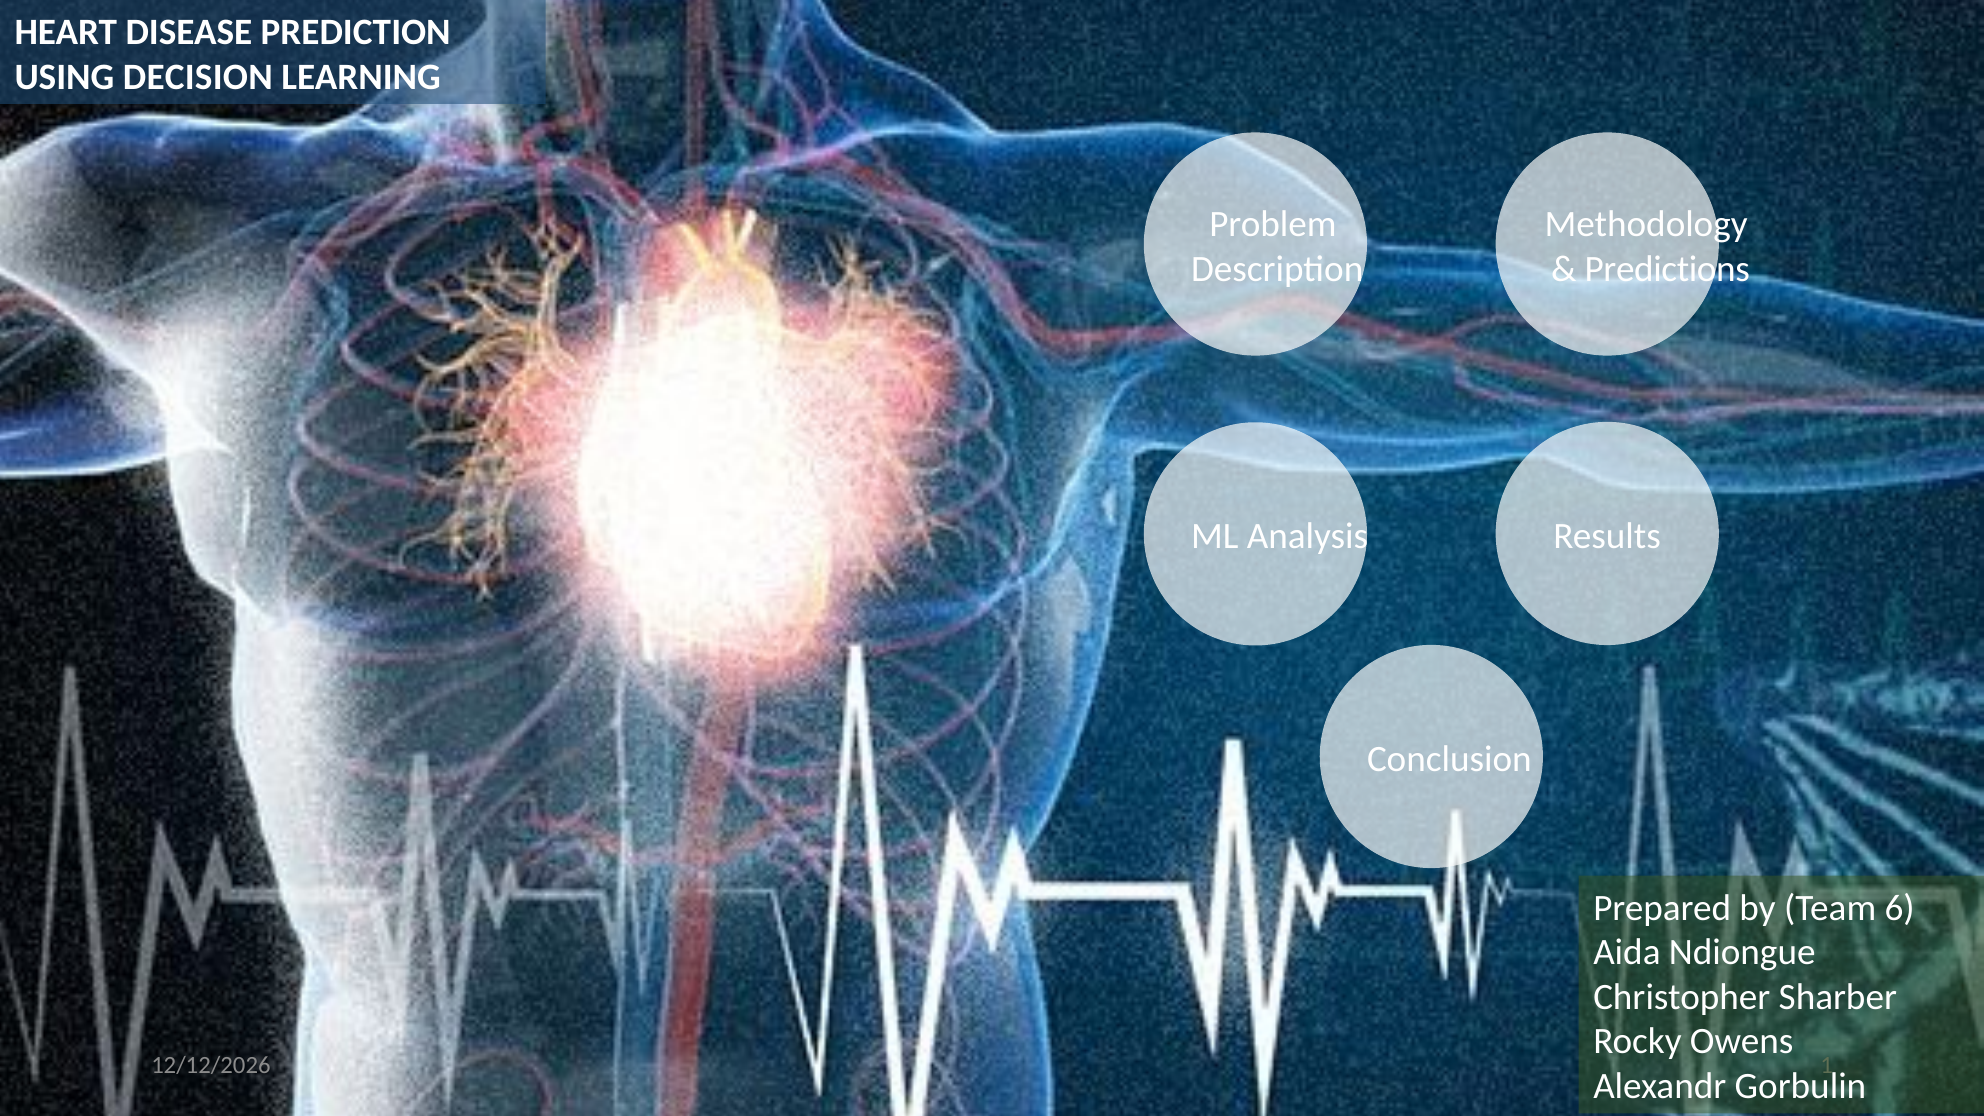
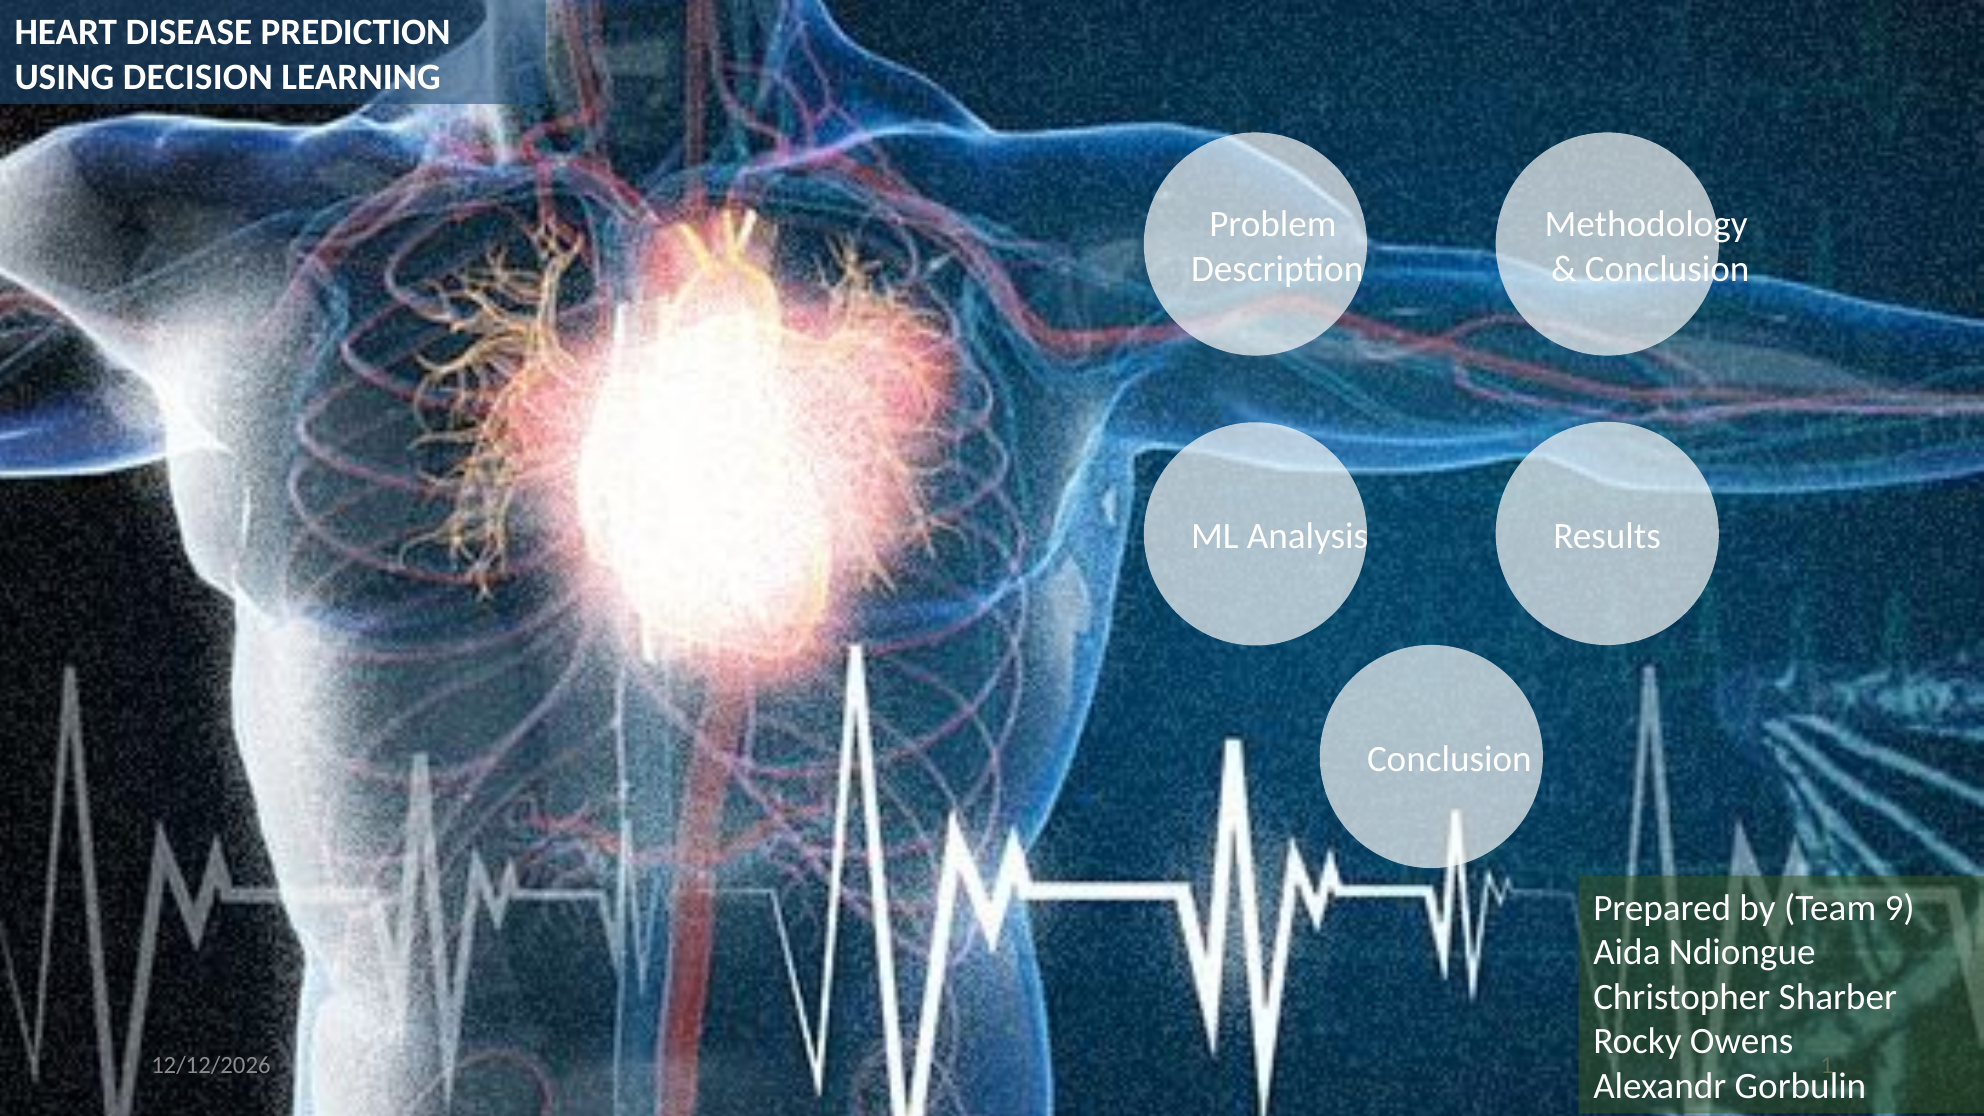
Predictions: Predictions -> Conclusion (1667, 269)
6: 6 -> 9 (1900, 908)
